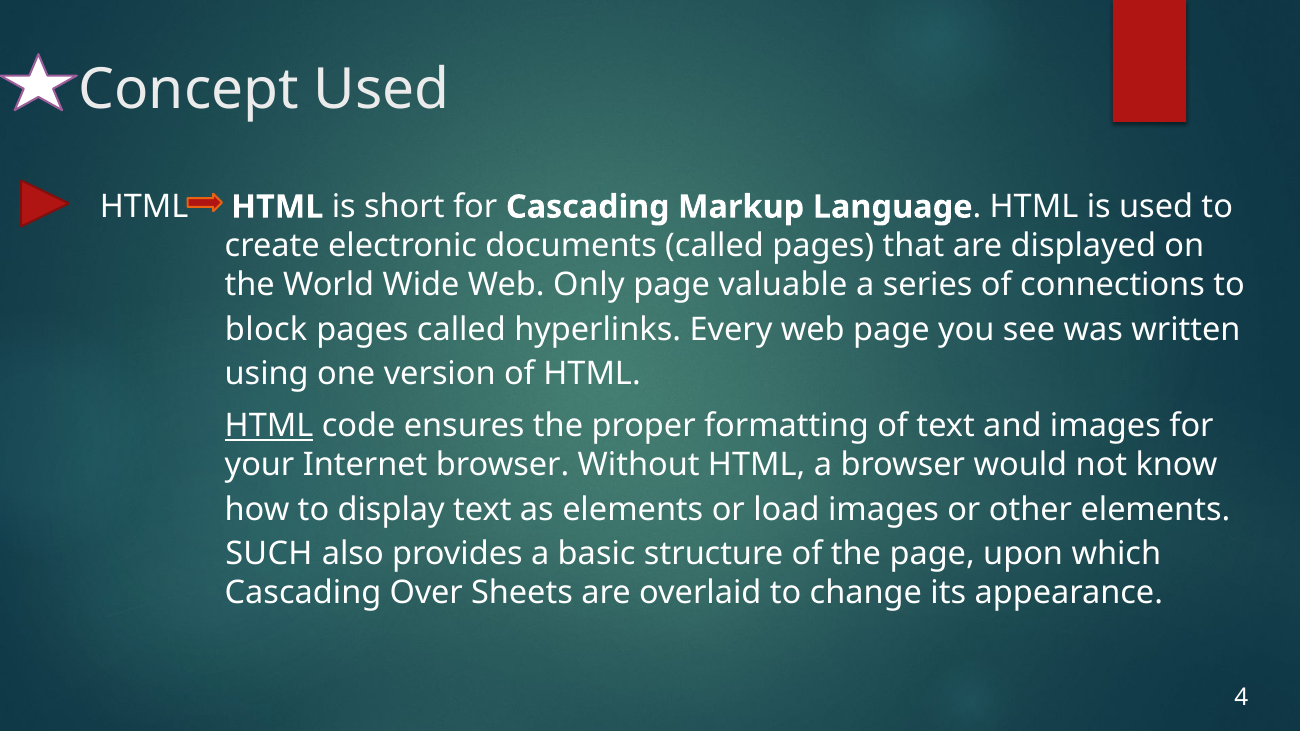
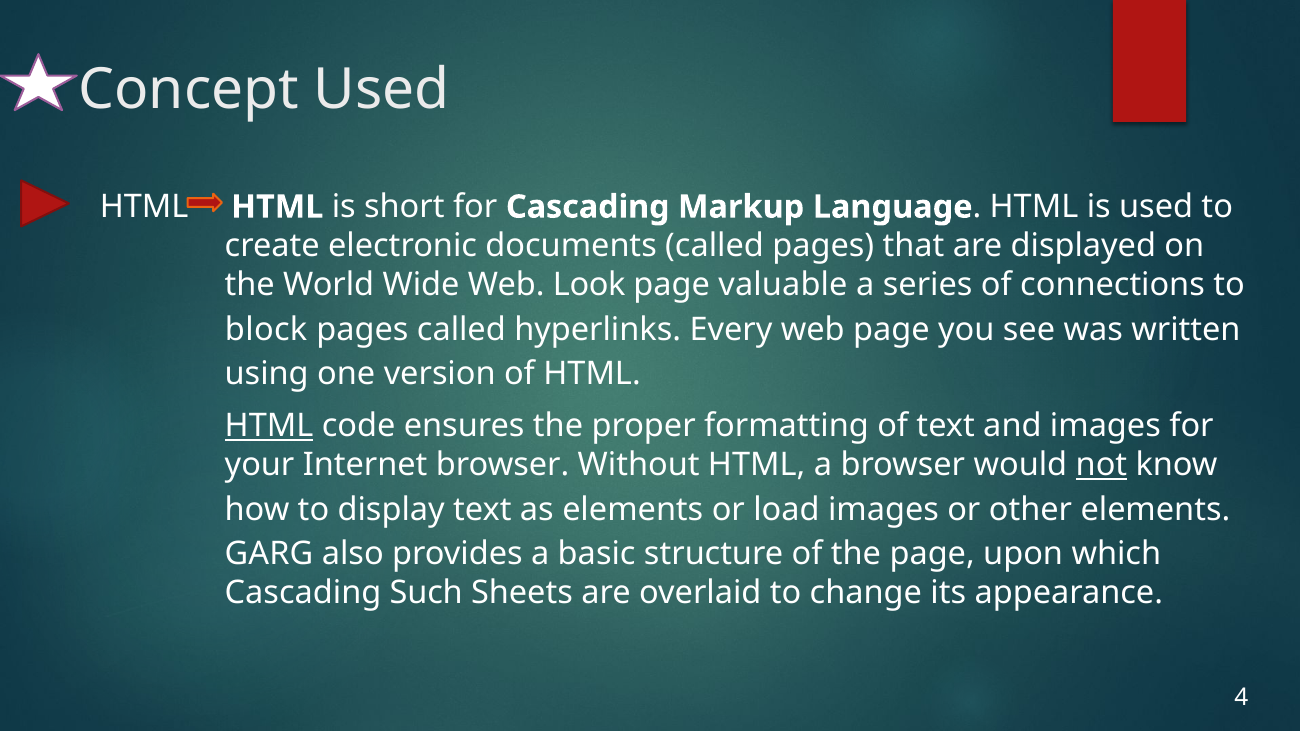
Only: Only -> Look (589, 285)
not underline: none -> present (1101, 465)
SUCH: SUCH -> GARG (269, 554)
Over: Over -> Such (426, 593)
